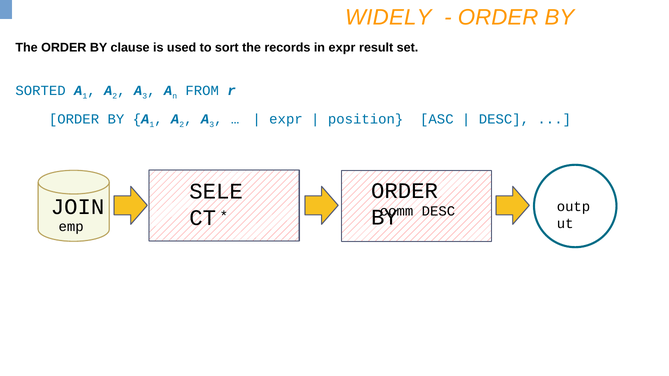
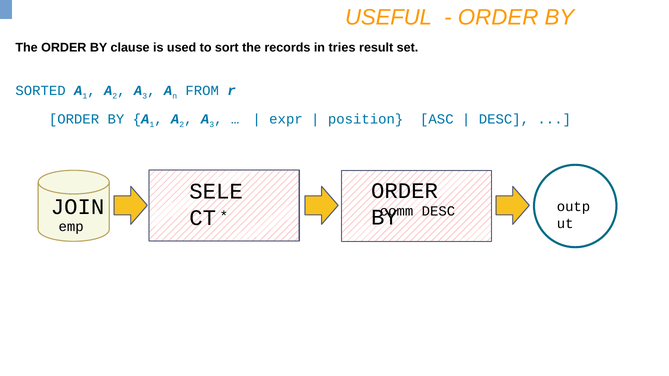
WIDELY: WIDELY -> USEFUL (389, 17)
in expr: expr -> tries (342, 48)
